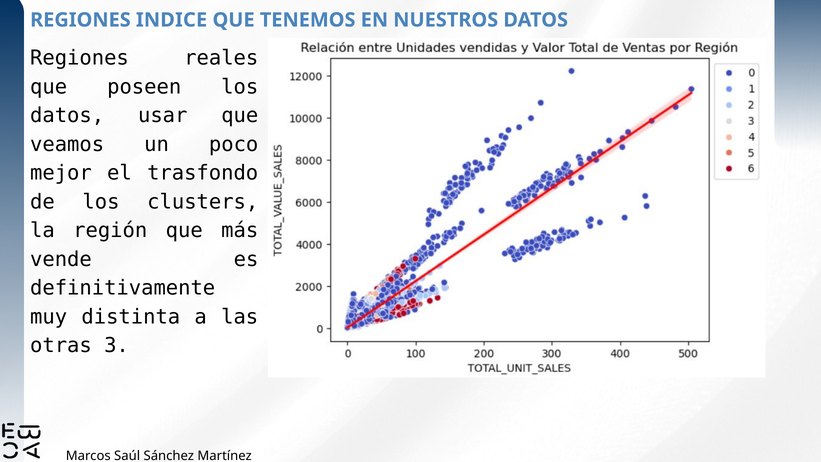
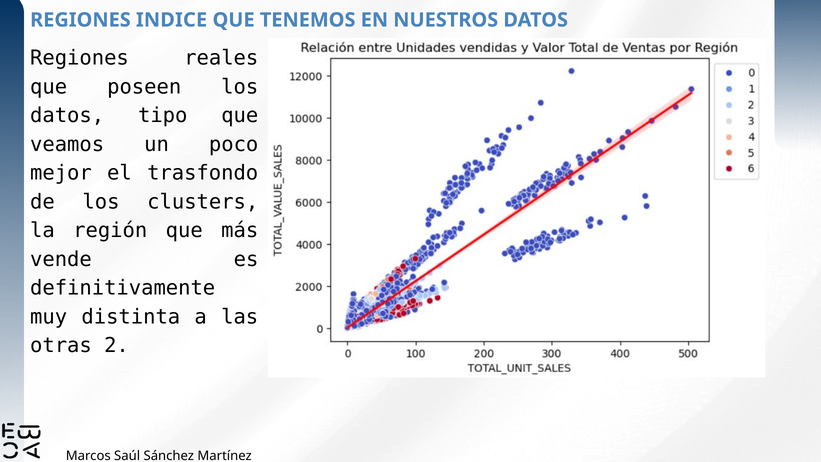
usar: usar -> tipo (163, 116)
3: 3 -> 2 (116, 345)
